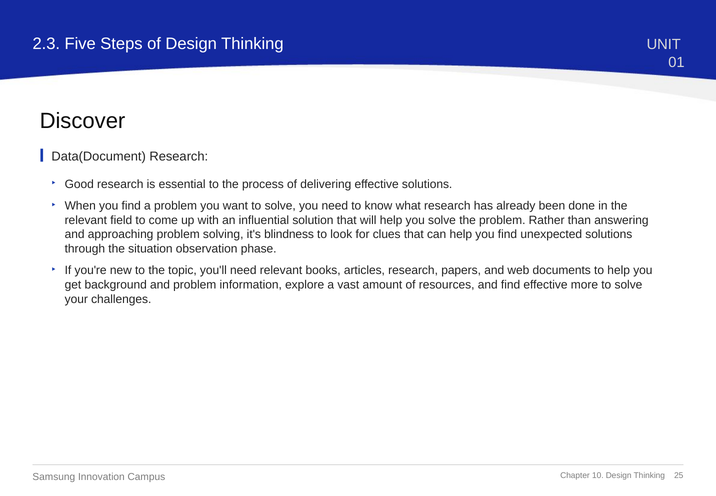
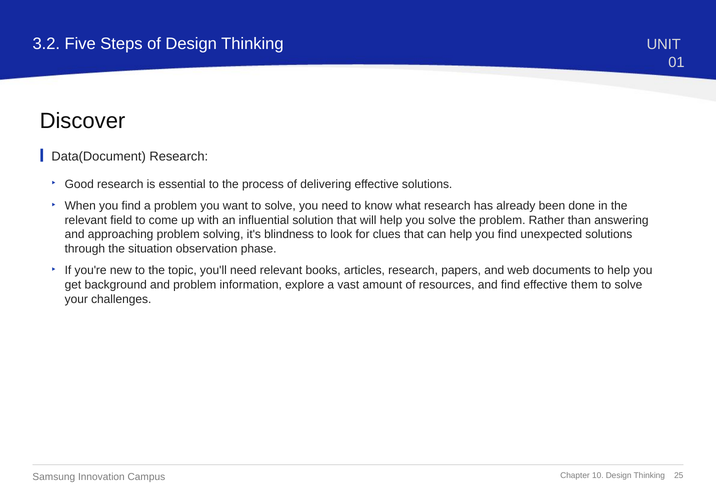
2.3: 2.3 -> 3.2 (46, 44)
more: more -> them (584, 285)
